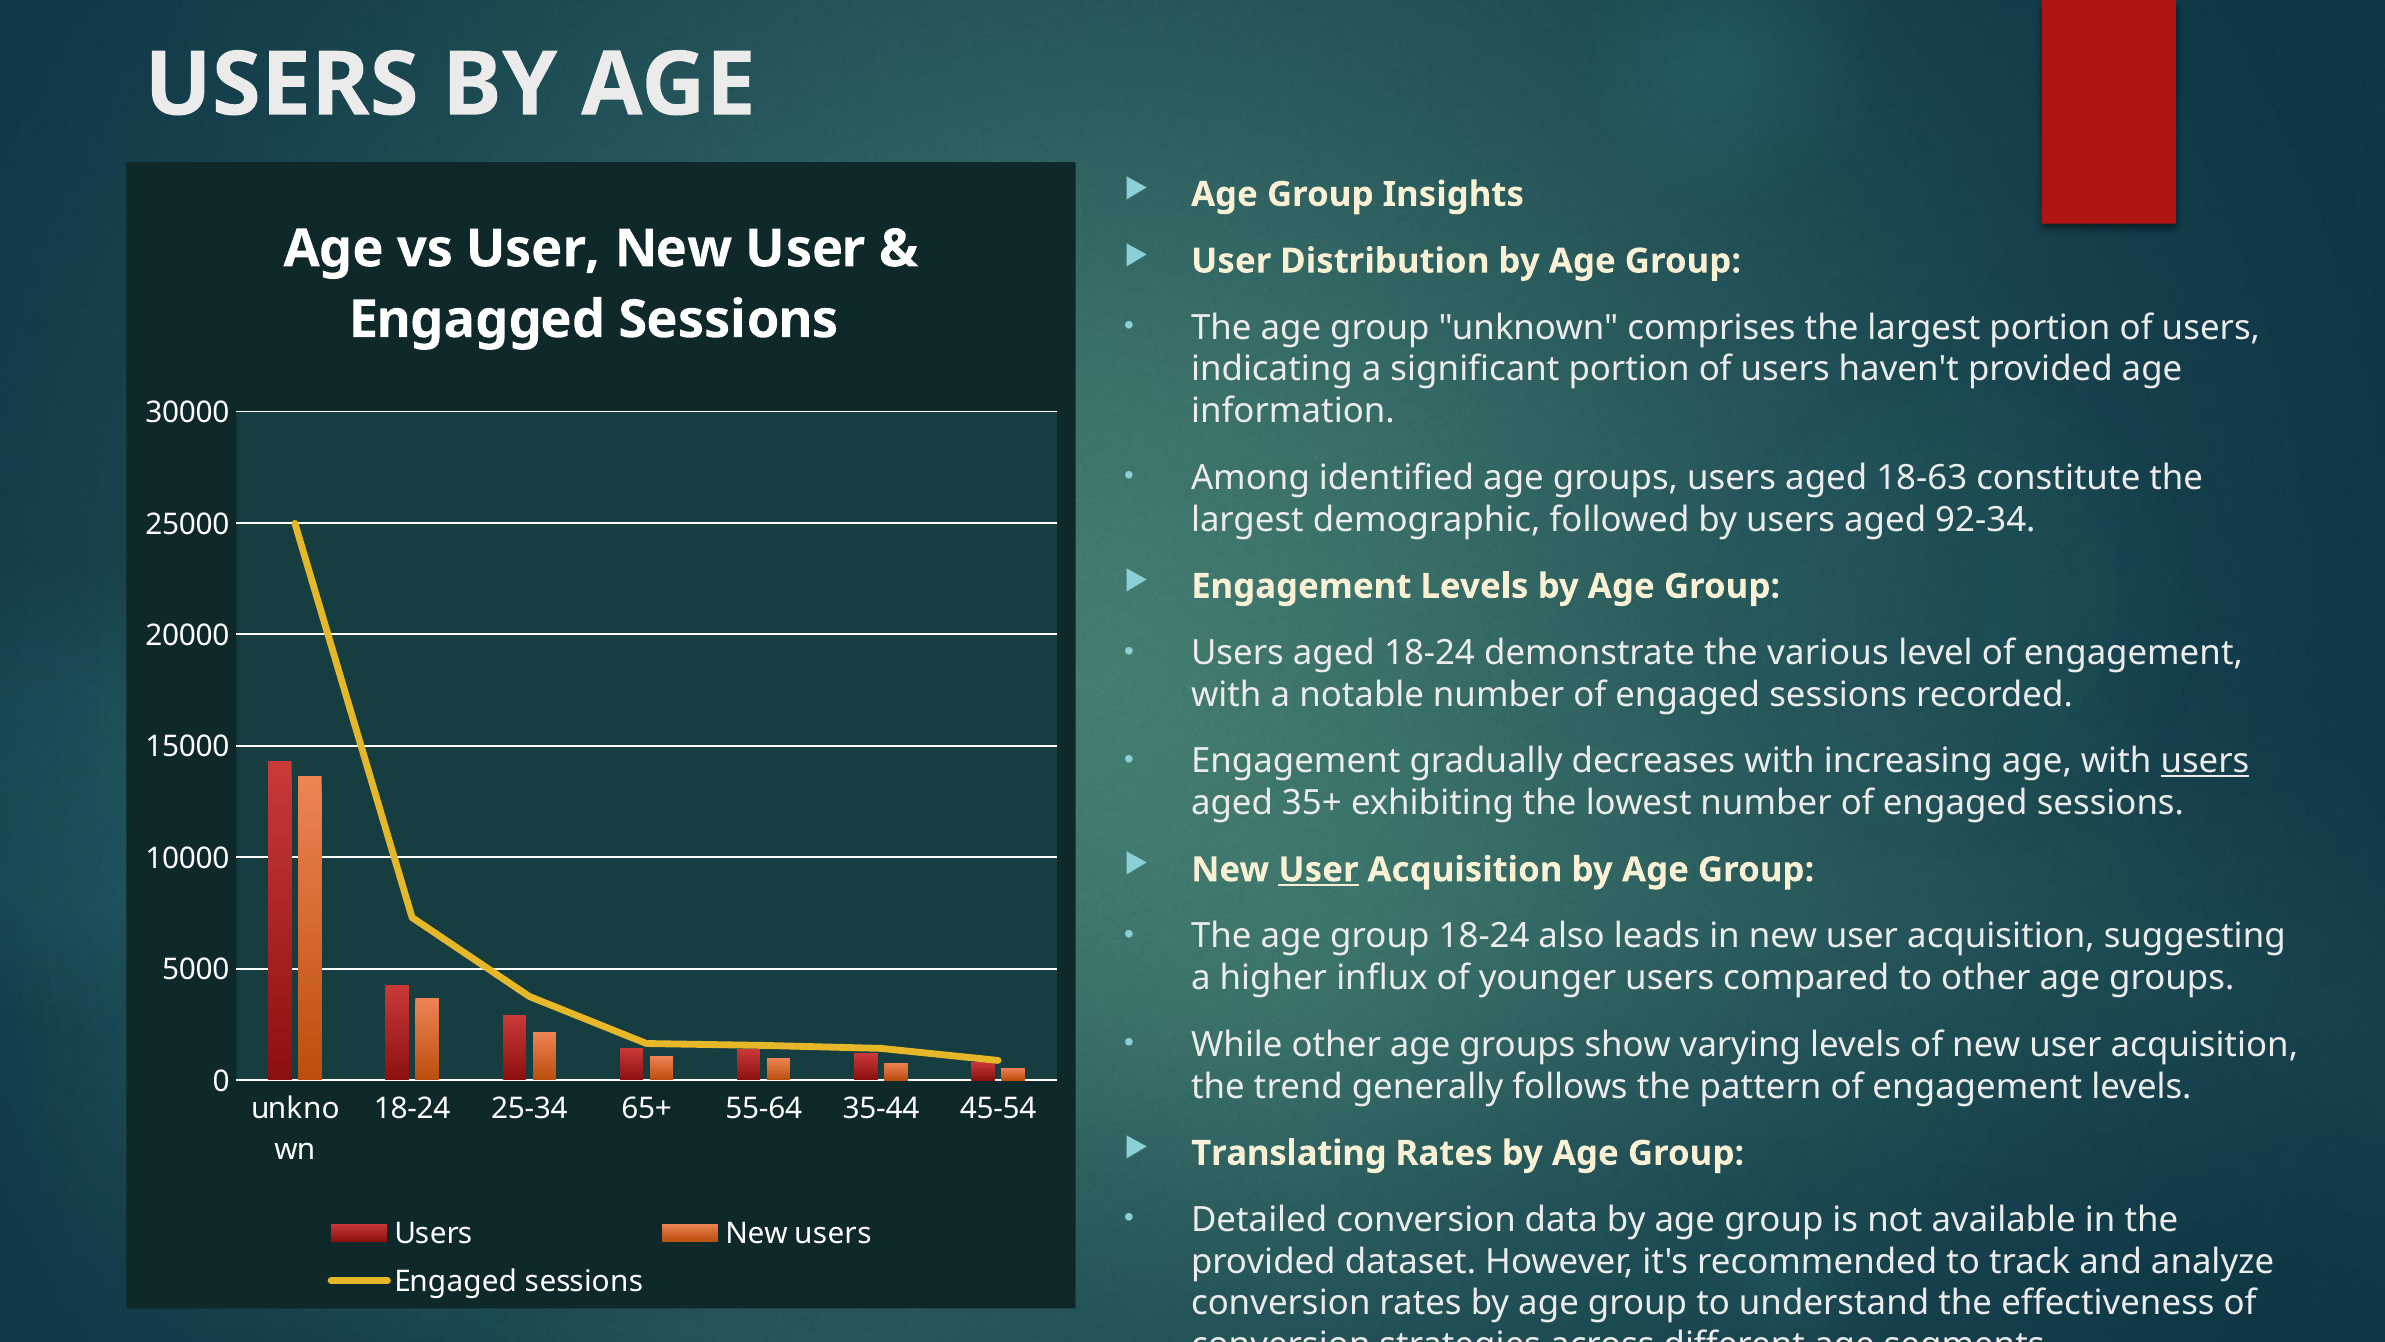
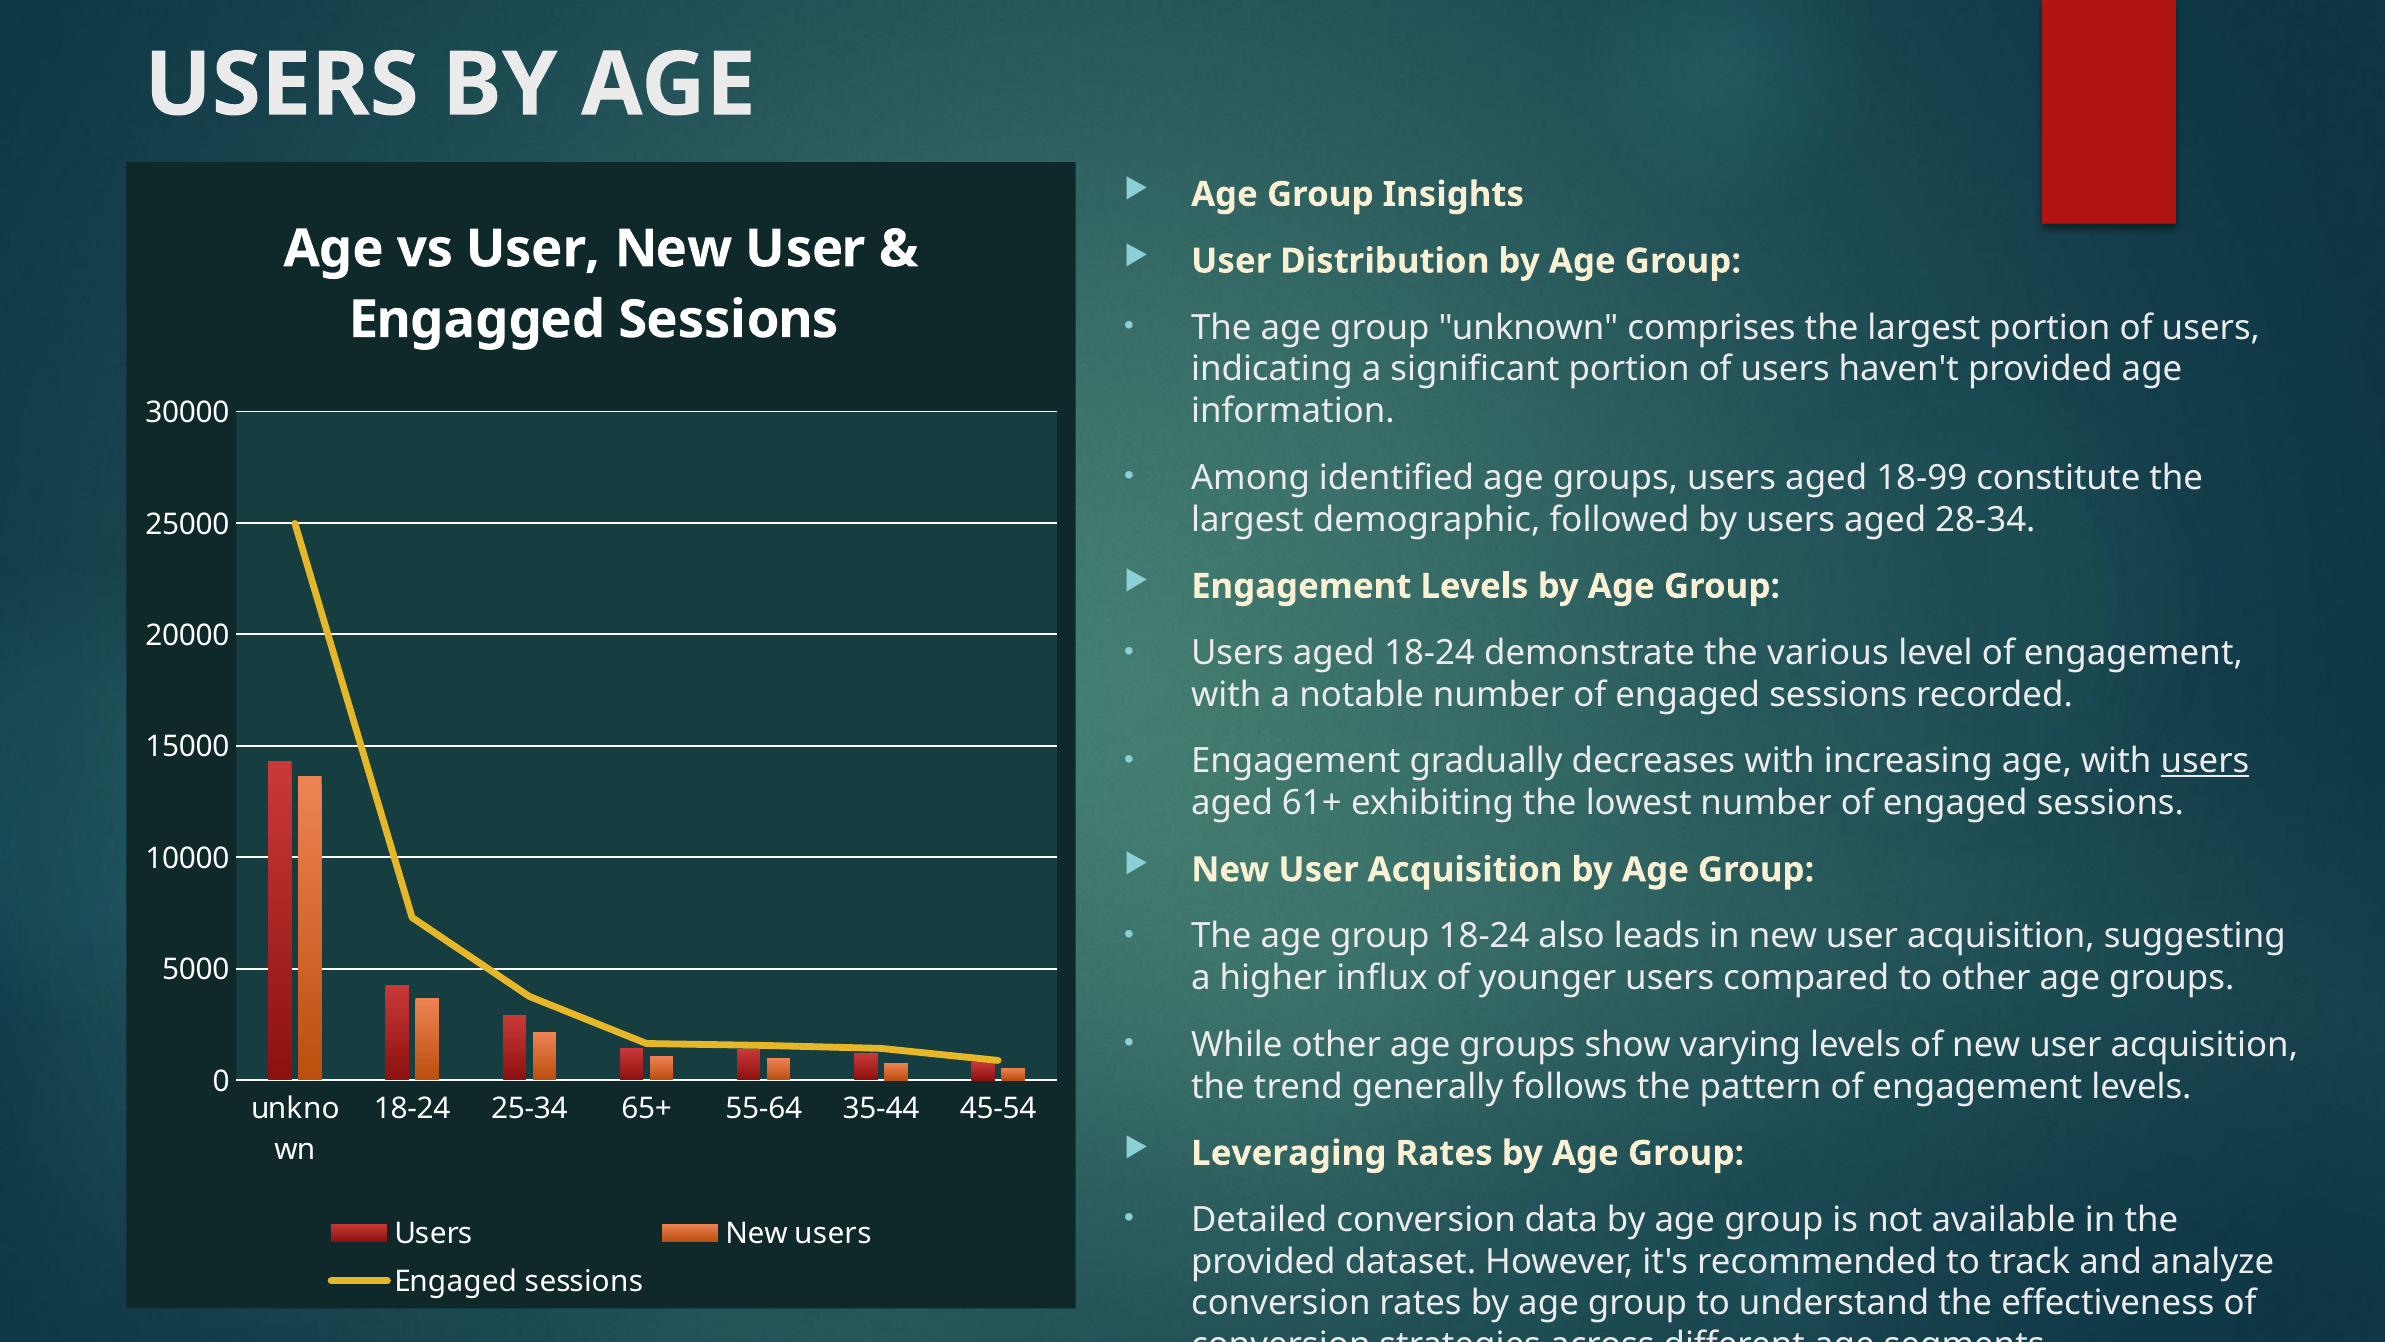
18-63: 18-63 -> 18-99 (1922, 478)
92-34: 92-34 -> 28-34 (1985, 520)
35+: 35+ -> 61+ (1312, 803)
User underline: present -> none (1318, 870)
Translating: Translating -> Leveraging (1289, 1153)
